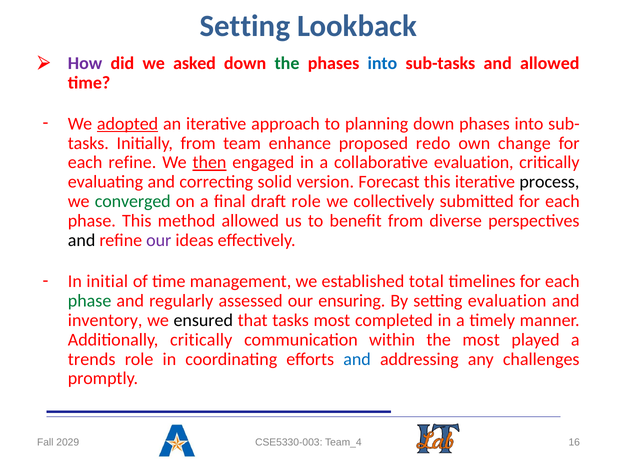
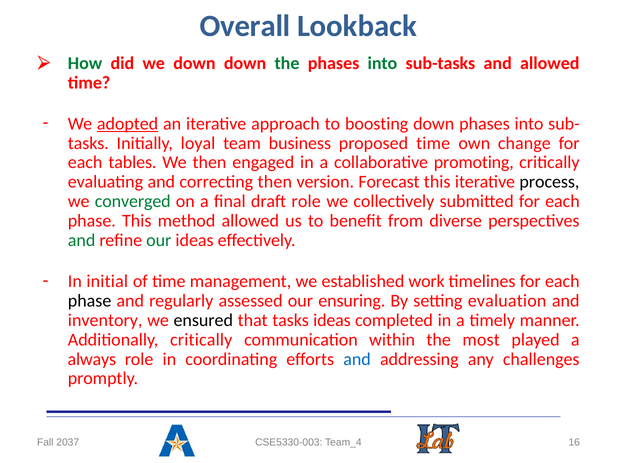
Setting: Setting -> Overall (245, 26)
How colour: purple -> green (85, 63)
we asked: asked -> down (194, 63)
into colour: blue -> green (382, 63)
planning: planning -> boosting (377, 124)
Initially from: from -> loyal (198, 143)
enhance: enhance -> business (300, 143)
proposed redo: redo -> time (433, 143)
each refine: refine -> tables (132, 162)
then underline: present -> none (209, 162)
collaborative evaluation: evaluation -> promoting (474, 162)
correcting solid: solid -> then (275, 182)
and colour: black -> green (82, 240)
our colour: purple -> green (159, 240)
total: total -> work (427, 281)
phase colour: green -> black (90, 301)
tasks most: most -> ideas (332, 320)
trends: trends -> always (92, 359)
2029: 2029 -> 2037 (68, 442)
